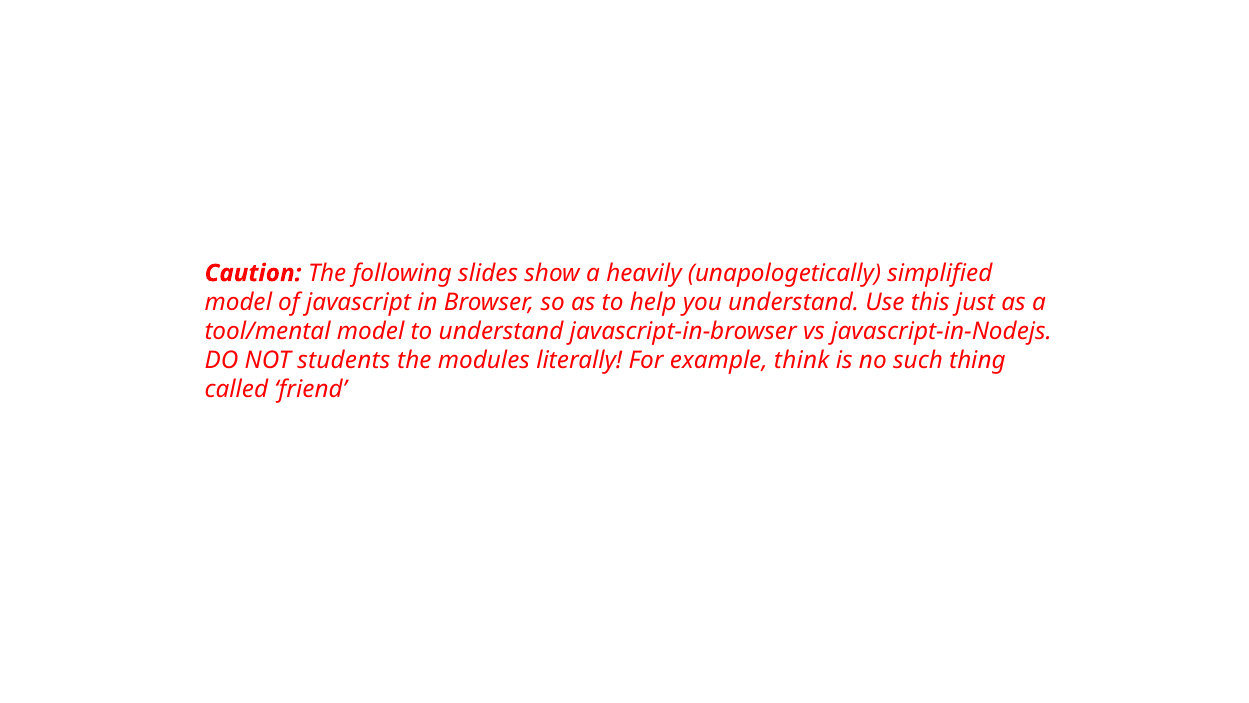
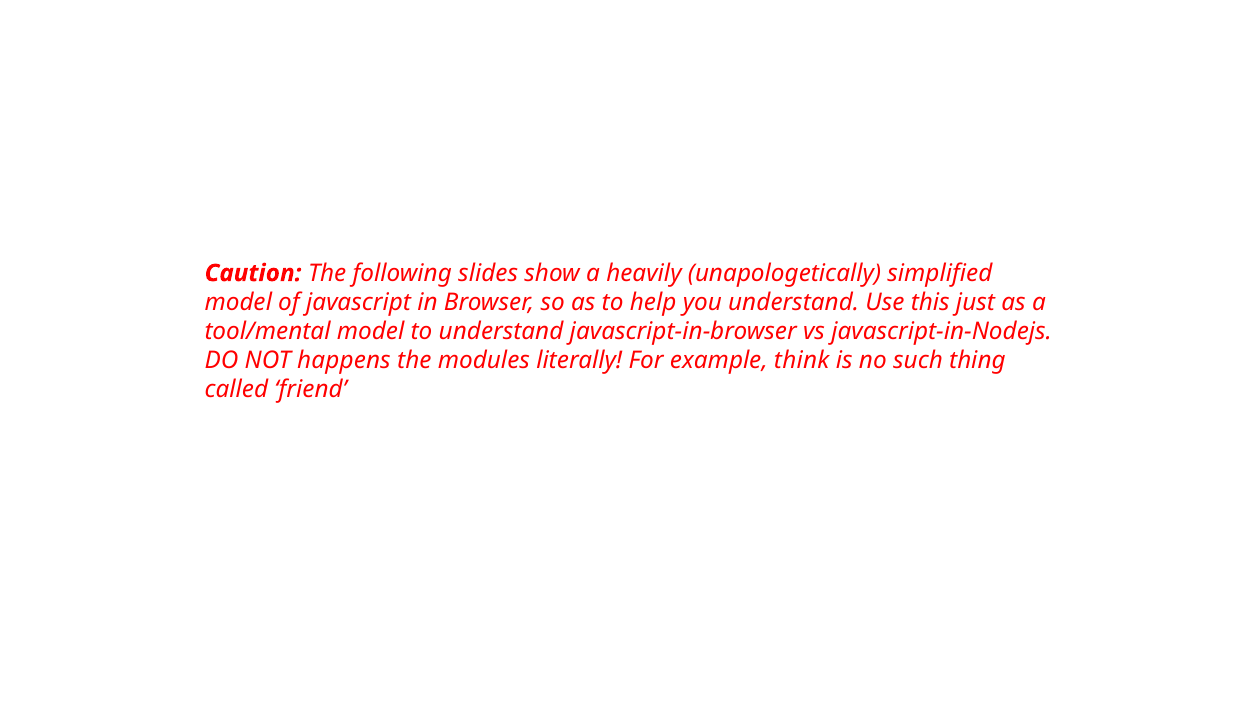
students: students -> happens (344, 360)
